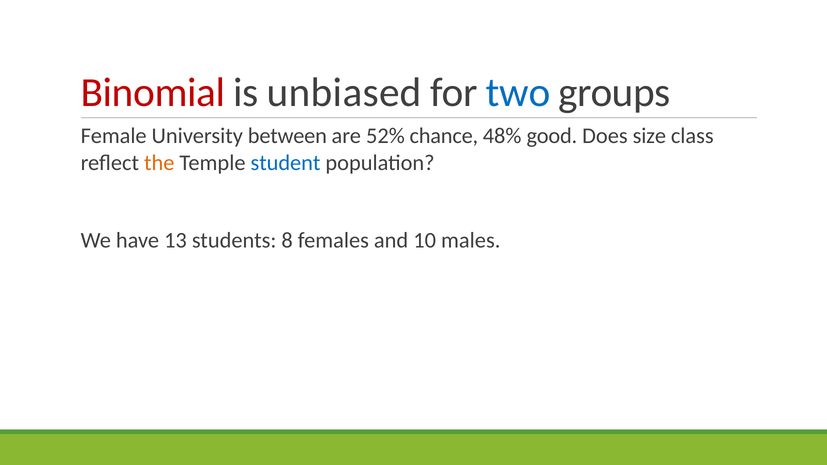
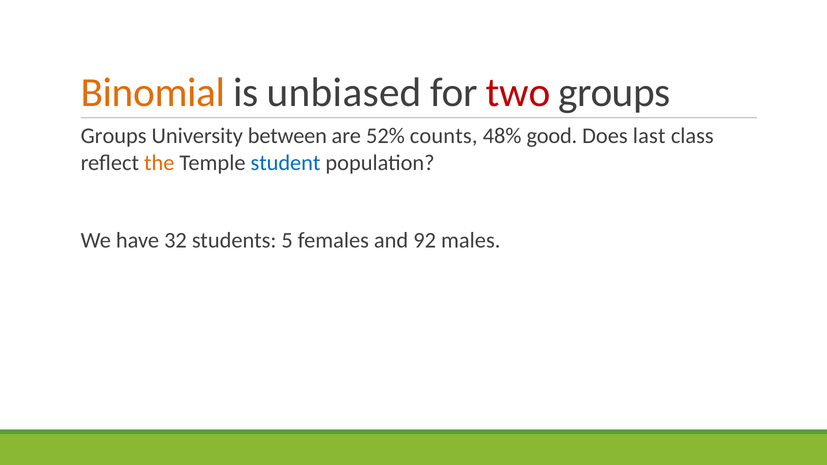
Binomial colour: red -> orange (153, 93)
two colour: blue -> red (518, 93)
Female: Female -> Groups (114, 136)
chance: chance -> counts (444, 136)
size: size -> last (649, 136)
13: 13 -> 32 (175, 241)
8: 8 -> 5 (287, 241)
10: 10 -> 92 (425, 241)
